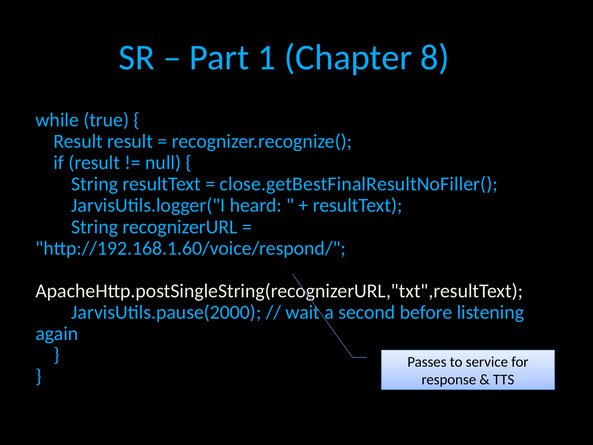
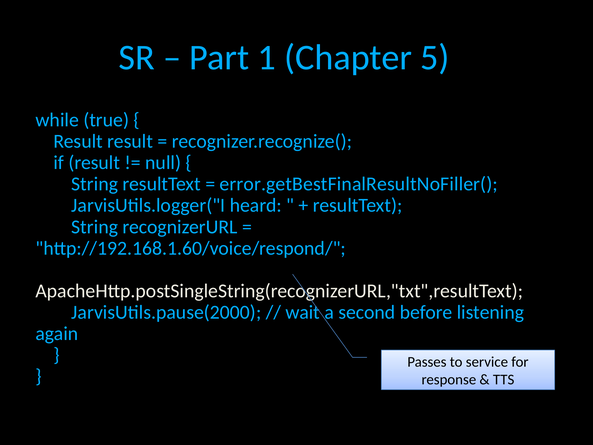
8: 8 -> 5 (435, 57)
close.getBestFinalResultNoFiller(: close.getBestFinalResultNoFiller( -> error.getBestFinalResultNoFiller( (359, 184)
